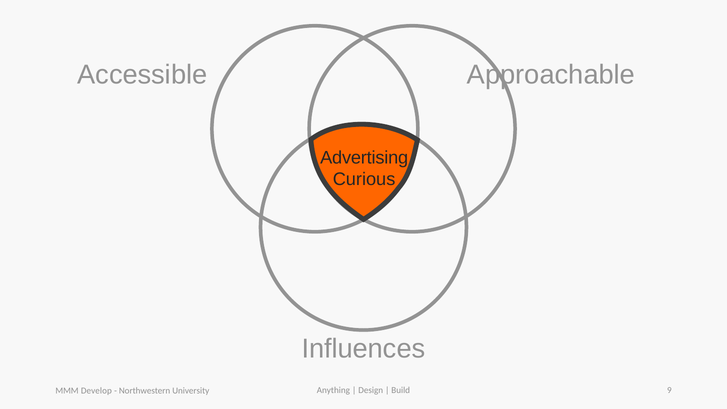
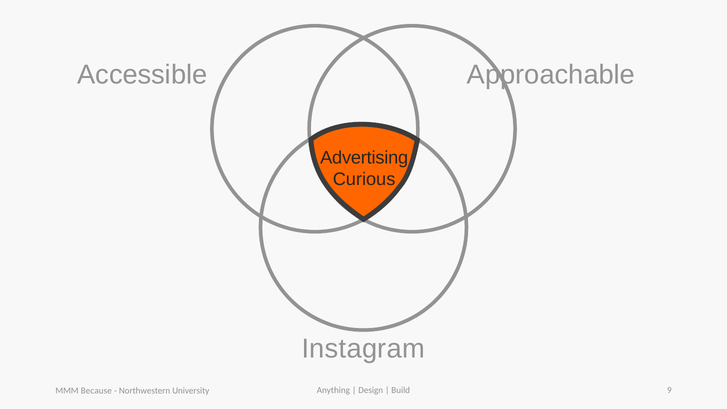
Influences: Influences -> Instagram (363, 349)
Develop: Develop -> Because (96, 391)
